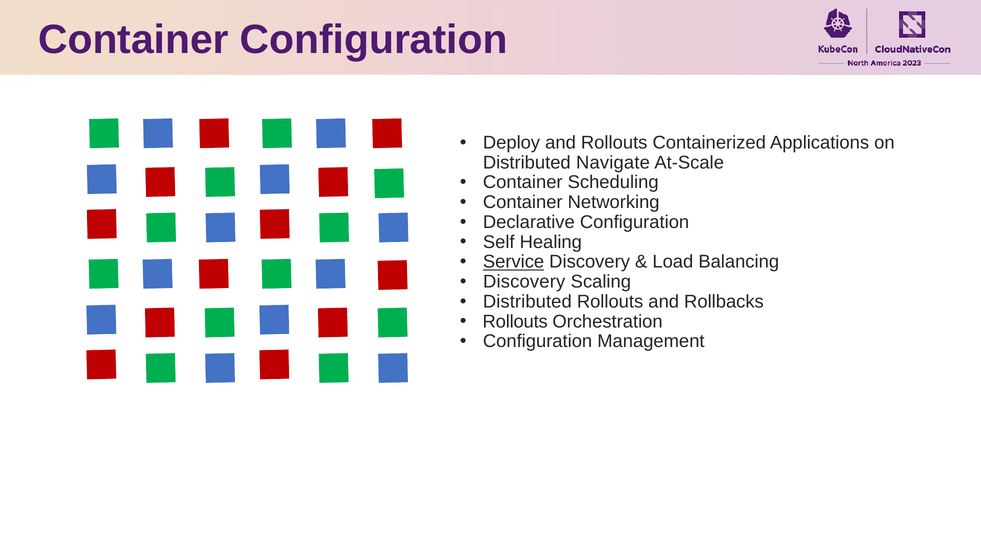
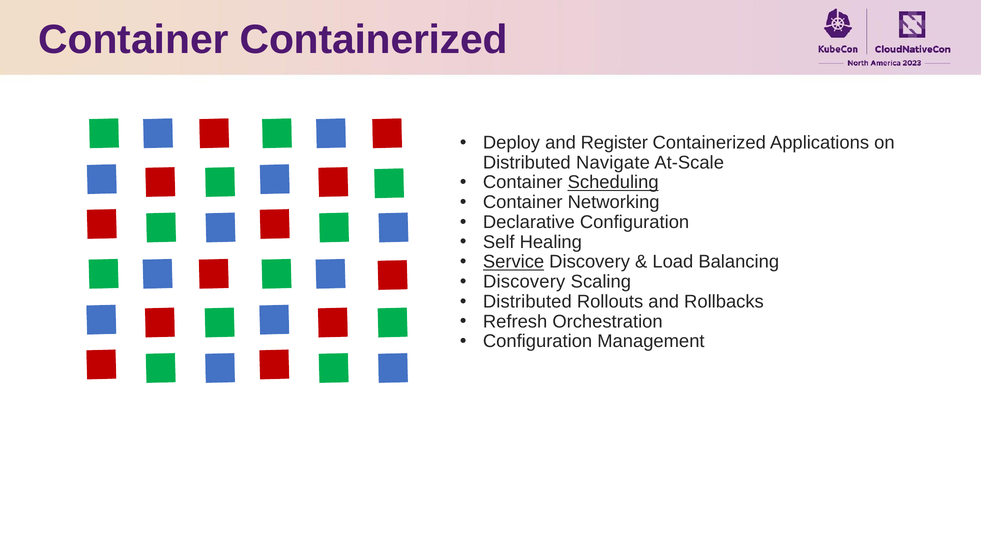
Container Configuration: Configuration -> Containerized (374, 40)
and Rollouts: Rollouts -> Register (614, 143)
Scheduling underline: none -> present (613, 182)
Rollouts: Rollouts -> Refresh (515, 321)
